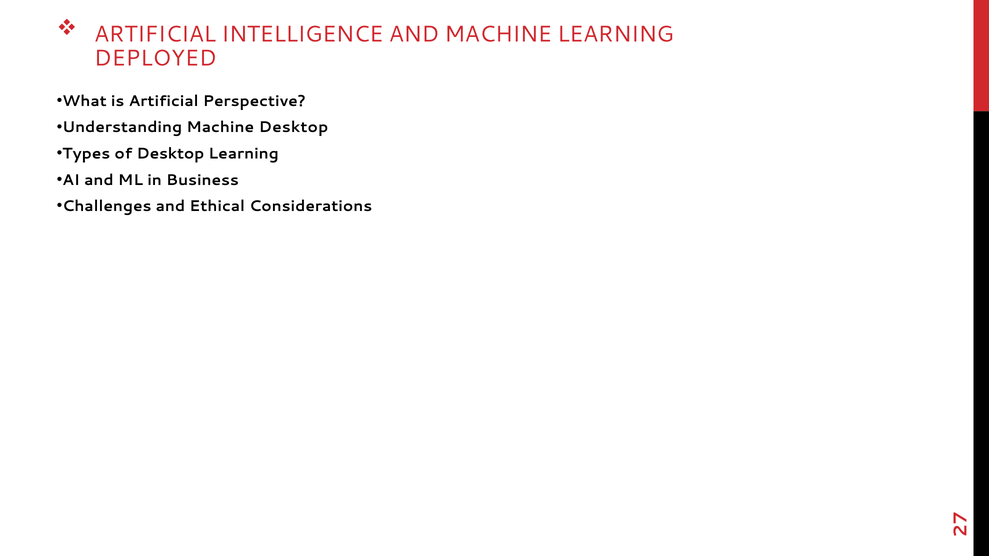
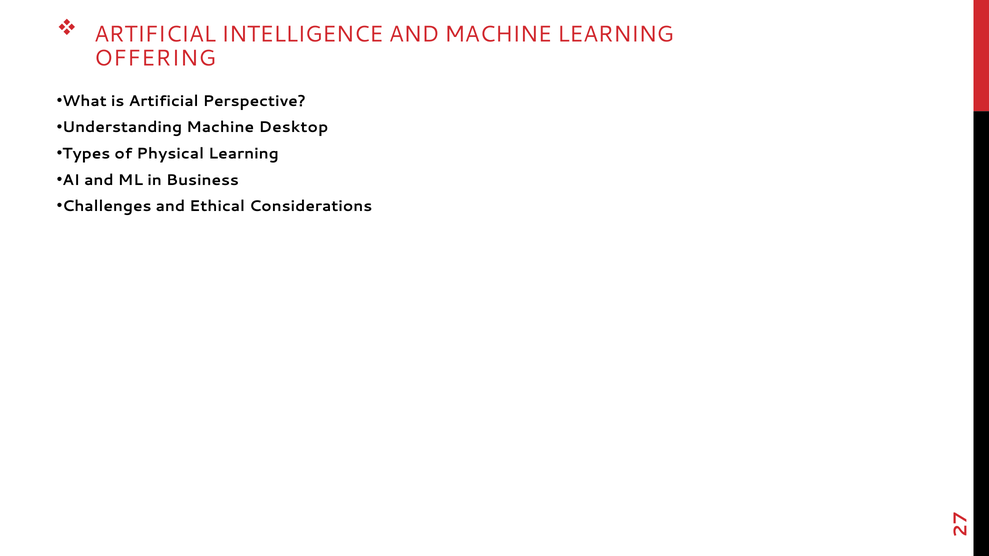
DEPLOYED: DEPLOYED -> OFFERING (155, 59)
of Desktop: Desktop -> Physical (170, 154)
